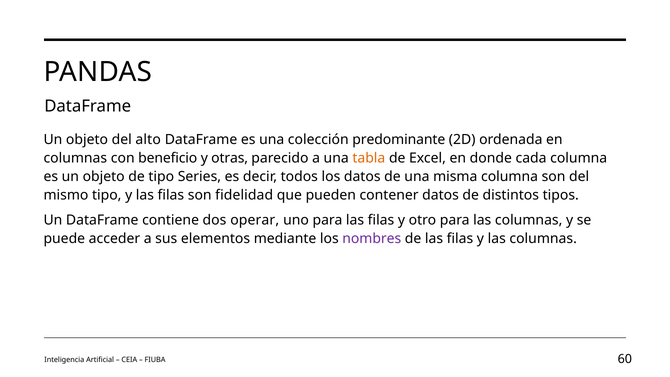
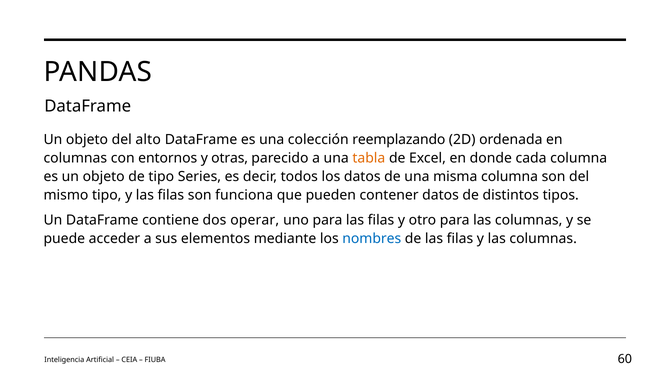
predominante: predominante -> reemplazando (399, 140)
beneficio: beneficio -> entornos (168, 158)
fidelidad: fidelidad -> funciona (244, 195)
nombres colour: purple -> blue (372, 239)
